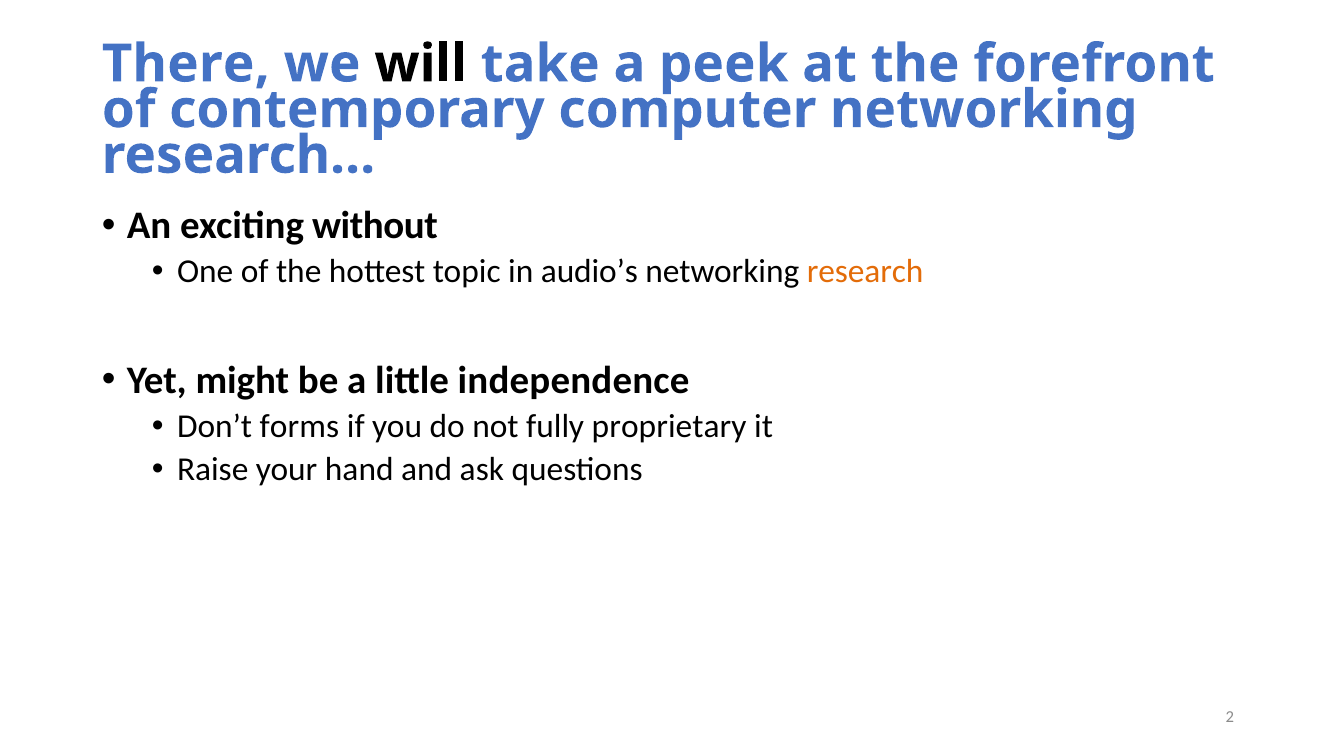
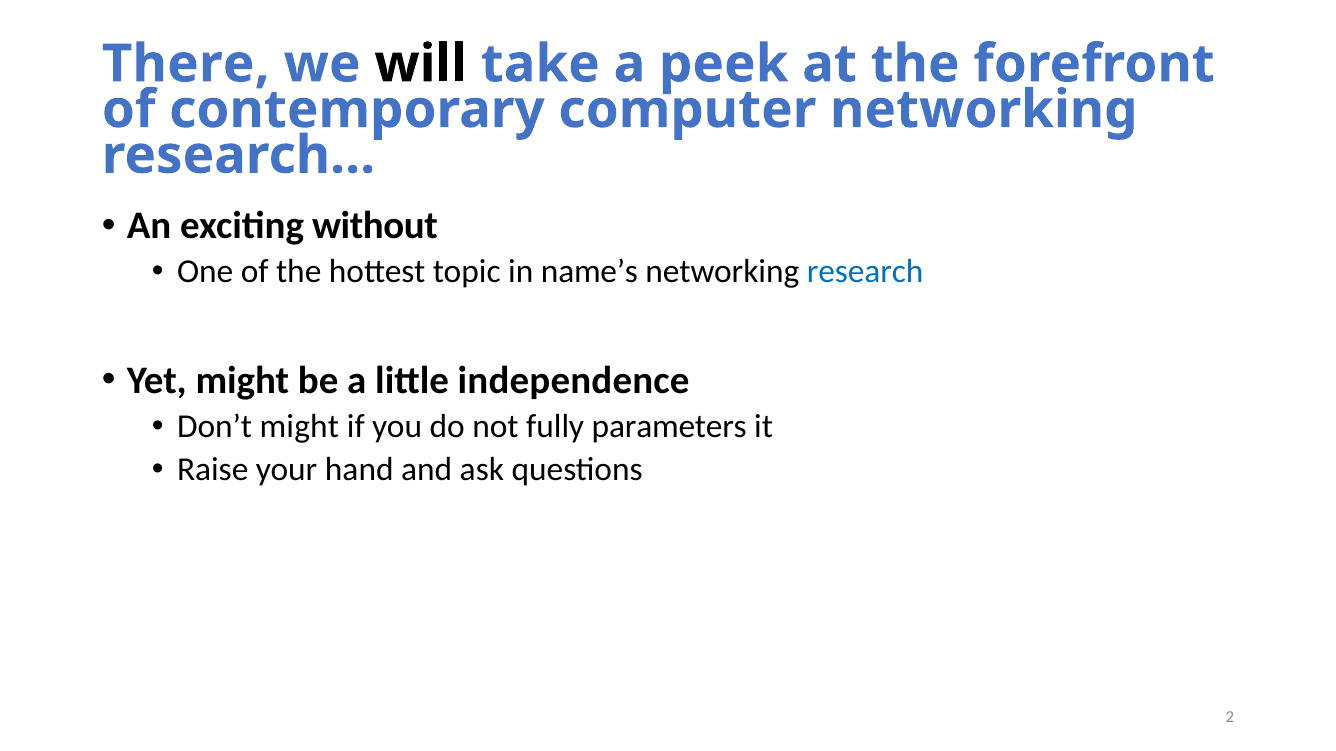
audio’s: audio’s -> name’s (589, 272)
research colour: orange -> blue (865, 272)
Don’t forms: forms -> might (299, 427)
proprietary: proprietary -> parameters (669, 427)
